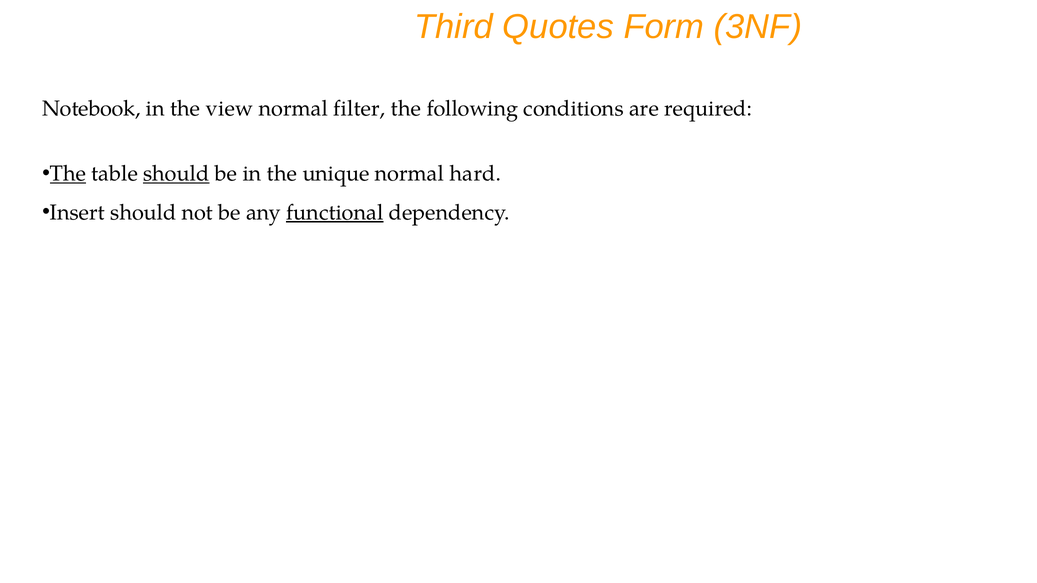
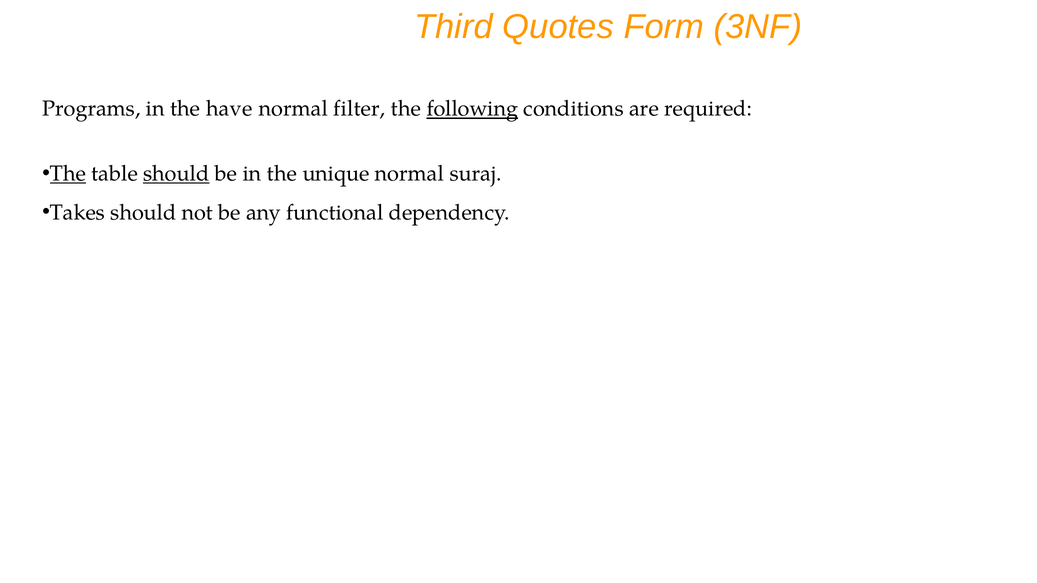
Notebook: Notebook -> Programs (91, 109)
view: view -> have (229, 109)
following underline: none -> present (472, 109)
hard: hard -> suraj (476, 174)
Insert: Insert -> Takes (77, 213)
functional underline: present -> none (335, 213)
